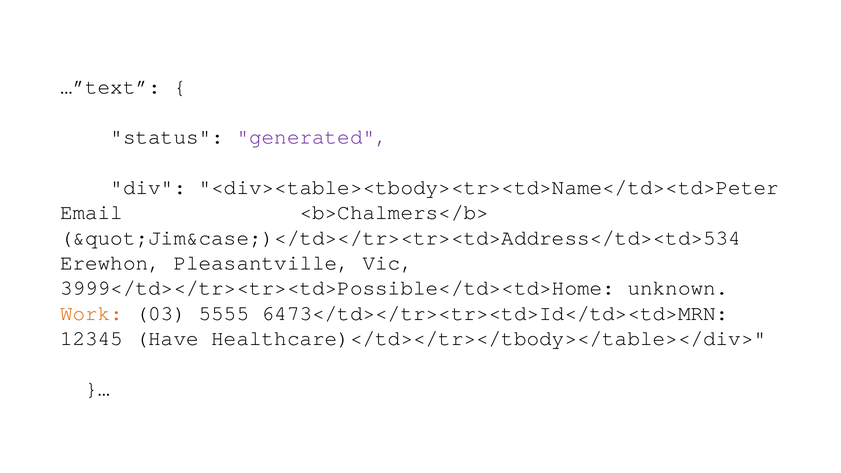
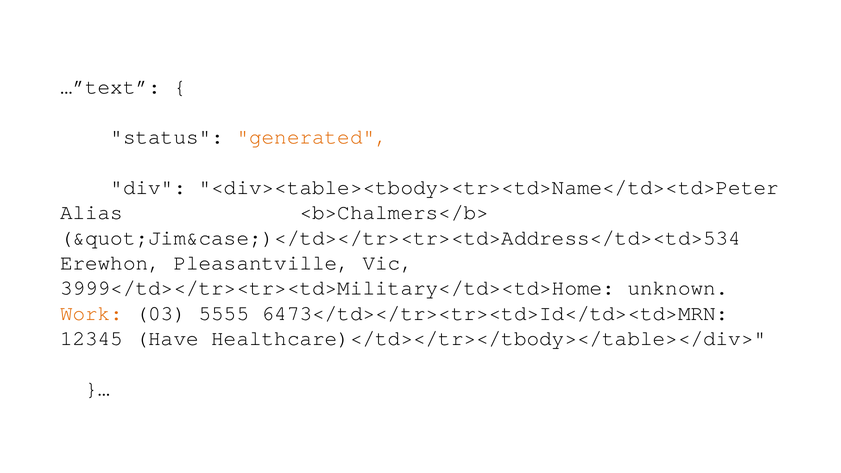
generated colour: purple -> orange (312, 137)
Email: Email -> Alias (92, 212)
3999</td></tr><tr><td>Possible</td><td>Home: 3999</td></tr><tr><td>Possible</td><td>Home -> 3999</td></tr><tr><td>Military</td><td>Home (337, 288)
